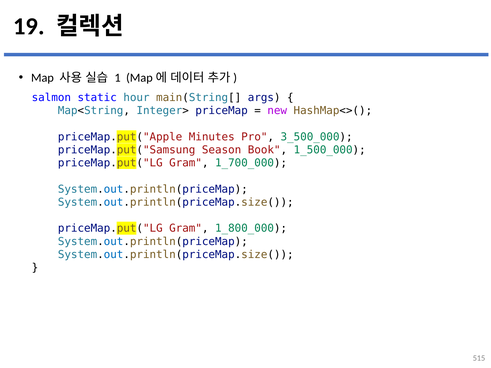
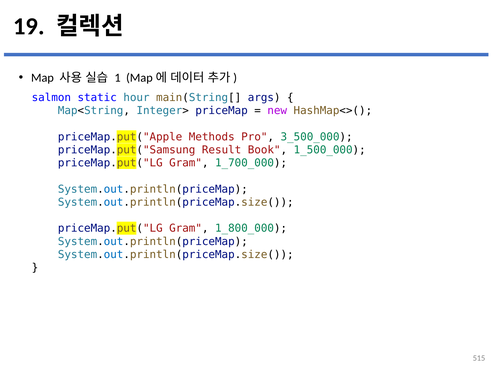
Minutes: Minutes -> Methods (212, 137)
Season: Season -> Result (222, 150)
